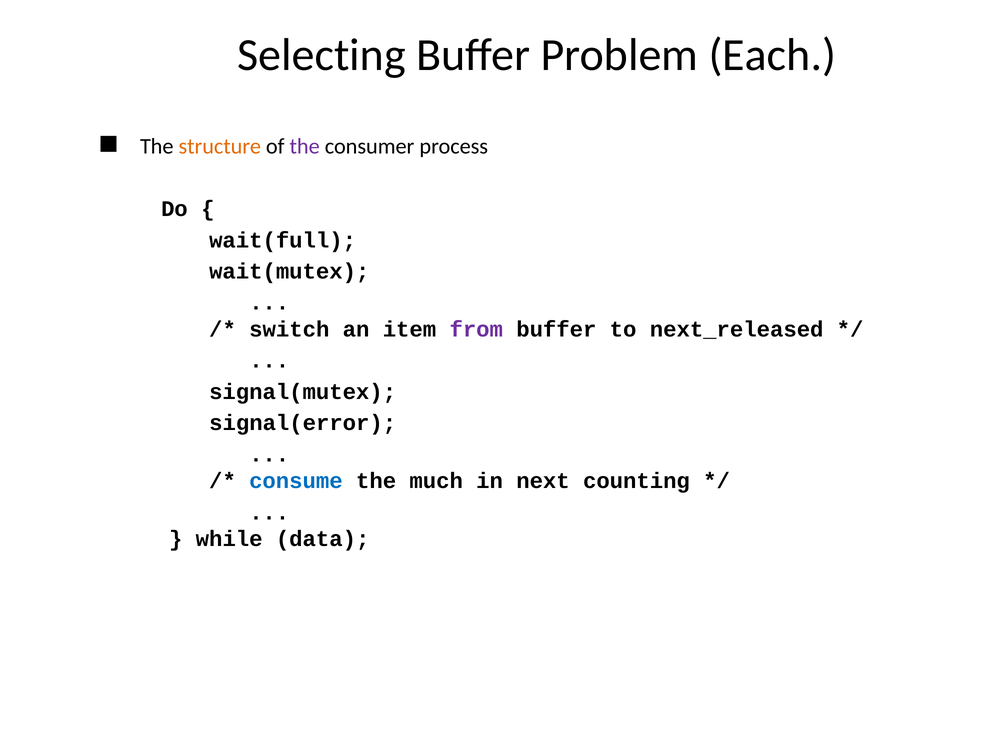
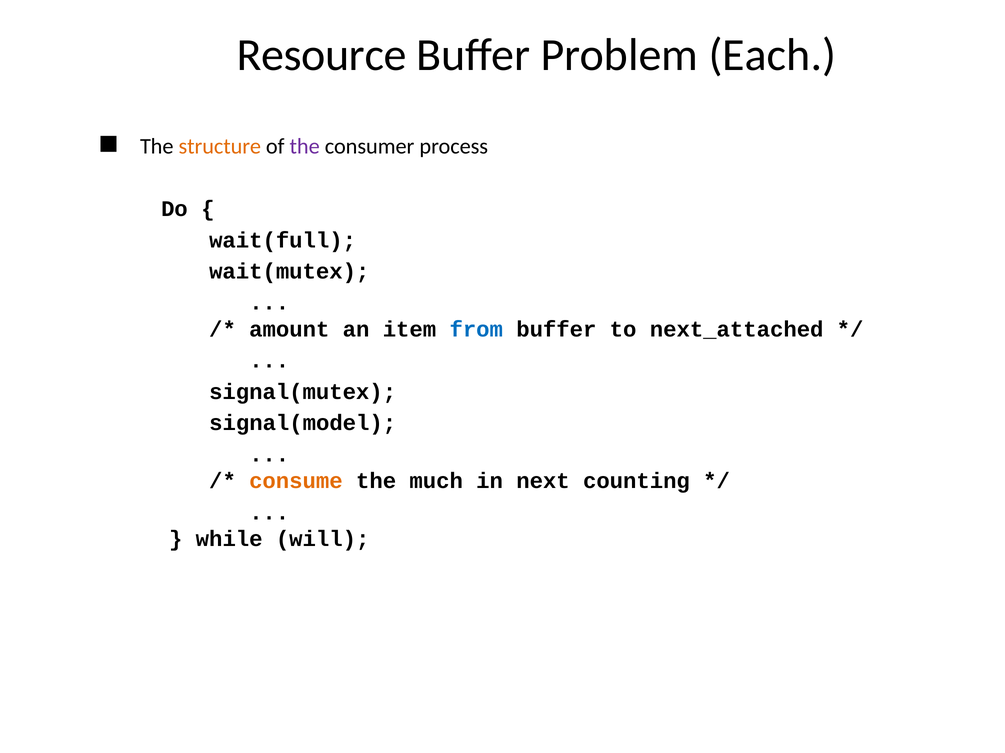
Selecting: Selecting -> Resource (322, 55)
switch: switch -> amount (289, 330)
from colour: purple -> blue (476, 330)
next_released: next_released -> next_attached (737, 330)
signal(error: signal(error -> signal(model (303, 423)
consume colour: blue -> orange (296, 482)
data: data -> will (323, 540)
